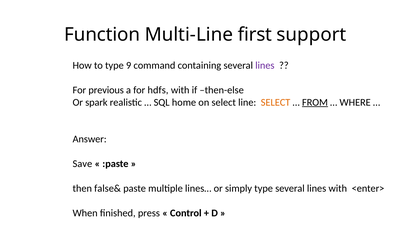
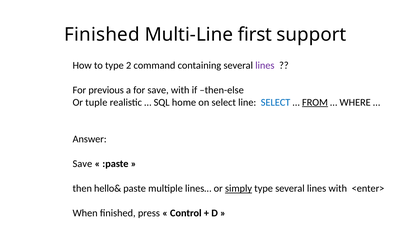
Function: Function -> Finished (102, 35)
9: 9 -> 2 (129, 65)
for hdfs: hdfs -> save (158, 90)
spark: spark -> tuple (96, 102)
SELECT colour: orange -> blue (276, 102)
false&: false& -> hello& (108, 189)
simply underline: none -> present (239, 189)
